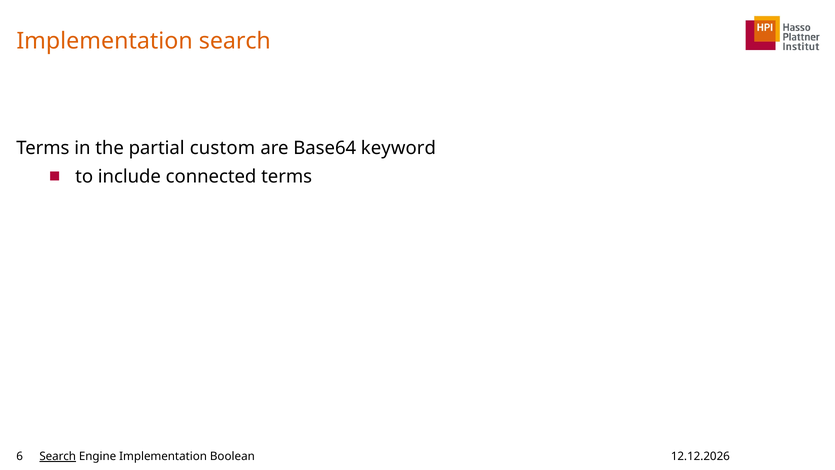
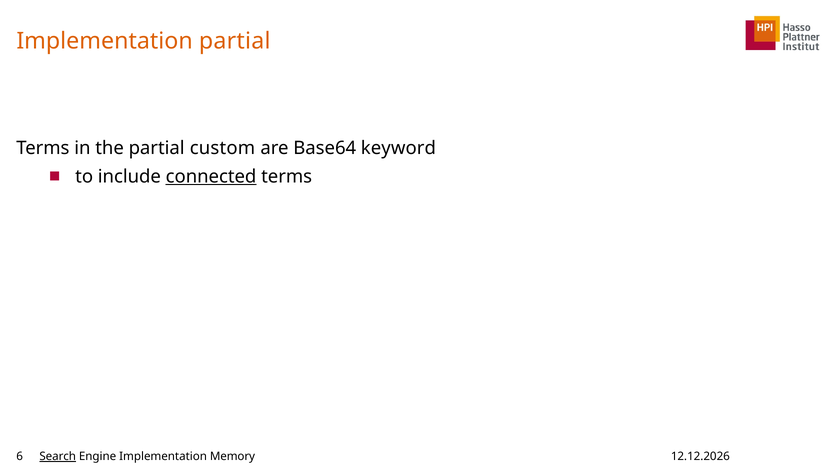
Implementation search: search -> partial (235, 41)
connected underline: none -> present (211, 177)
Boolean: Boolean -> Memory (232, 456)
